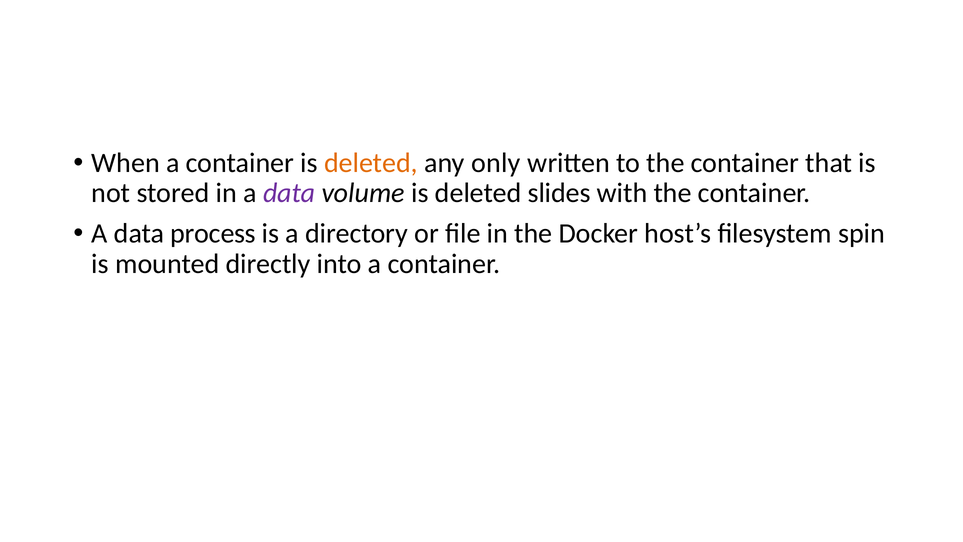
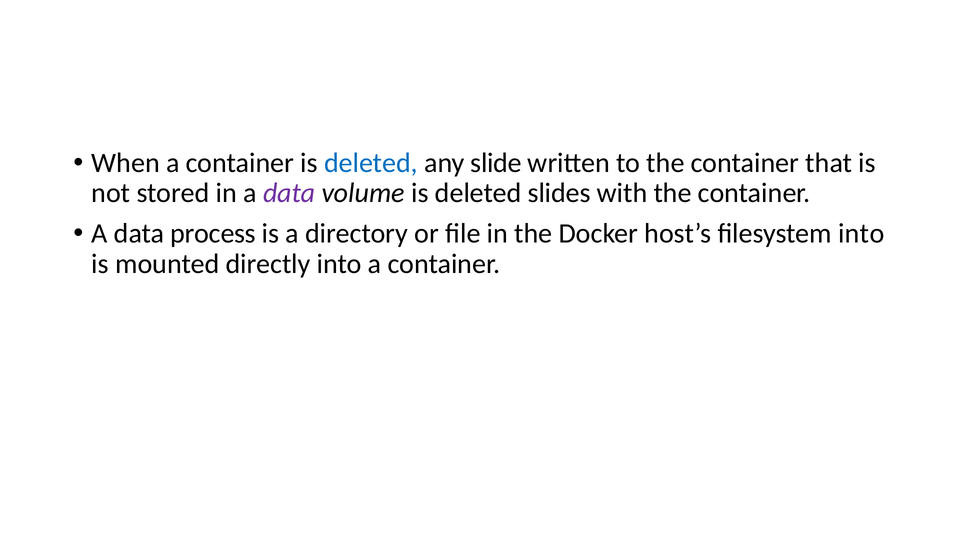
deleted colour: orange -> blue (371, 163)
only: only -> slide (496, 163)
filesystem spin: spin -> into (861, 233)
